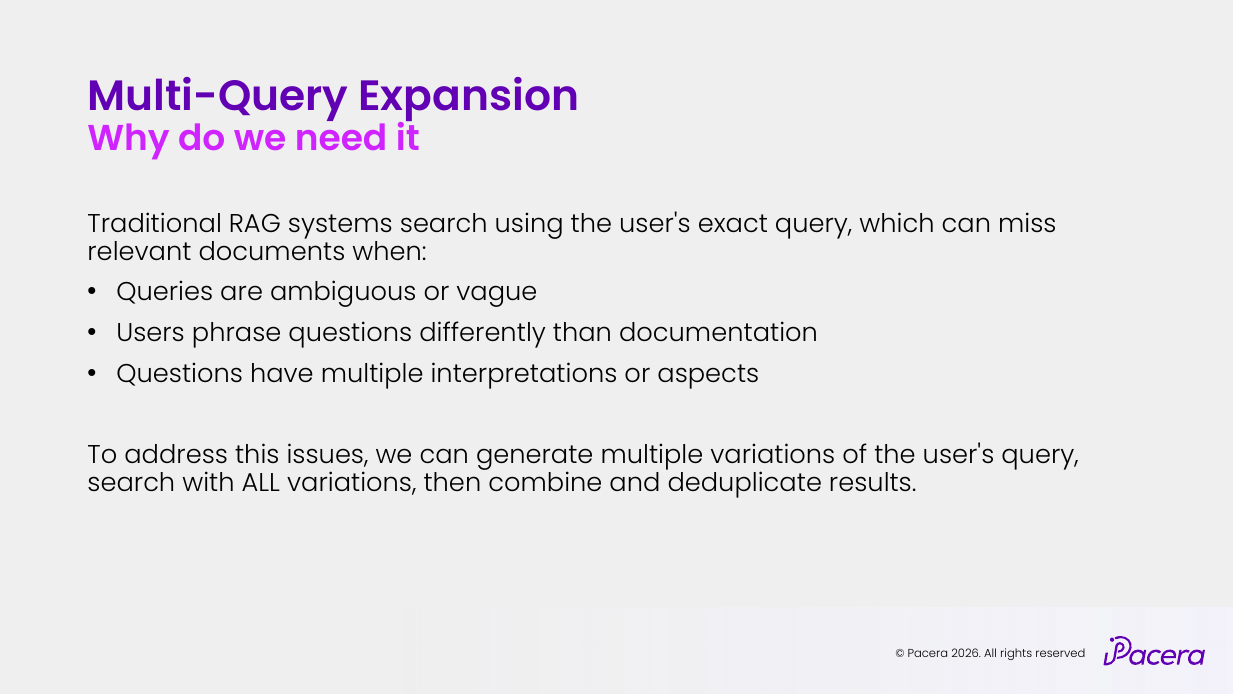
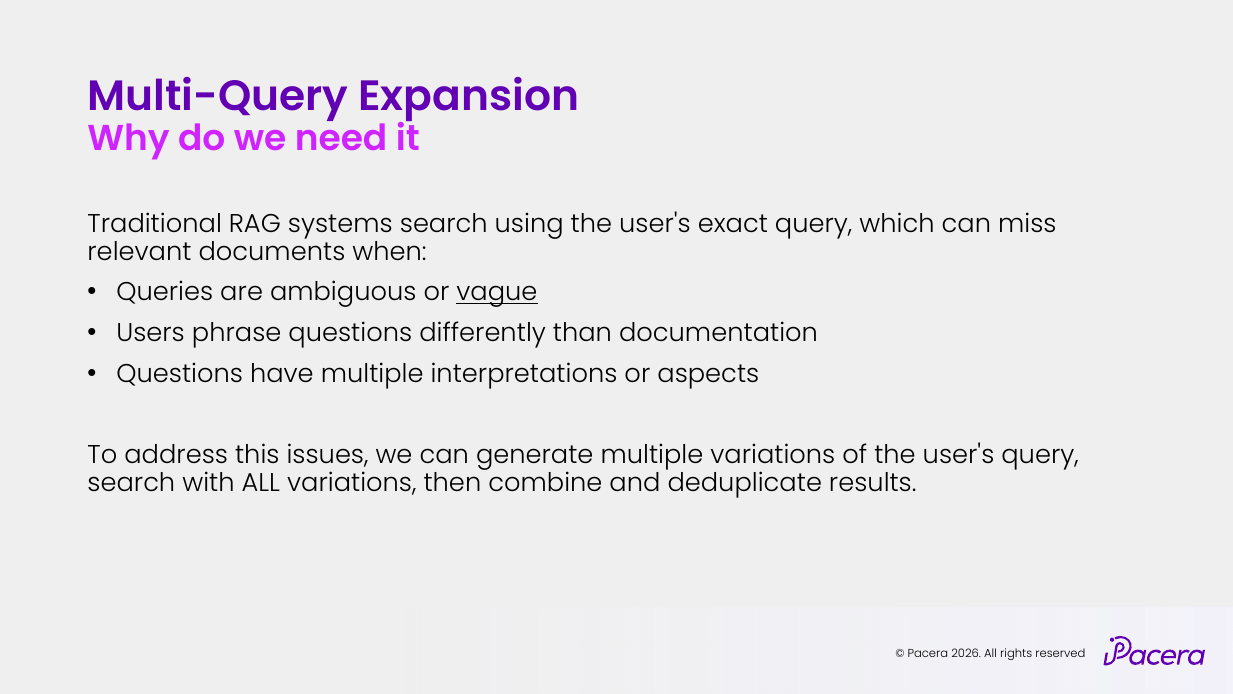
vague underline: none -> present (497, 292)
